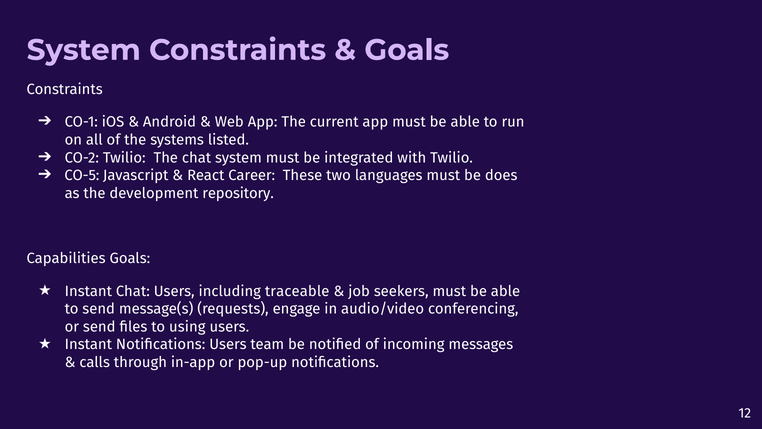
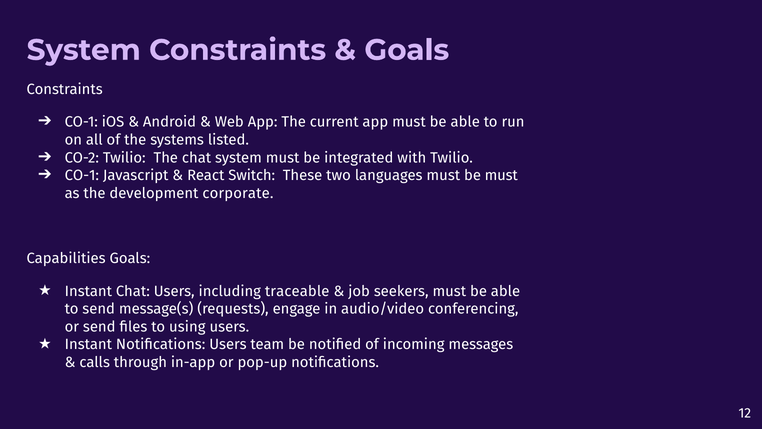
CO-5: CO-5 -> CO-1 (82, 175)
Career: Career -> Switch (252, 175)
be does: does -> must (501, 175)
repository: repository -> corporate (238, 193)
